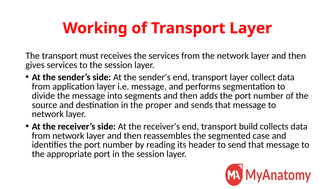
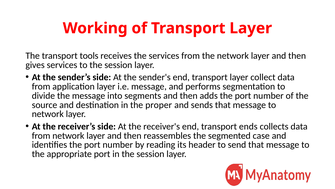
must: must -> tools (89, 56)
build: build -> ends (248, 126)
